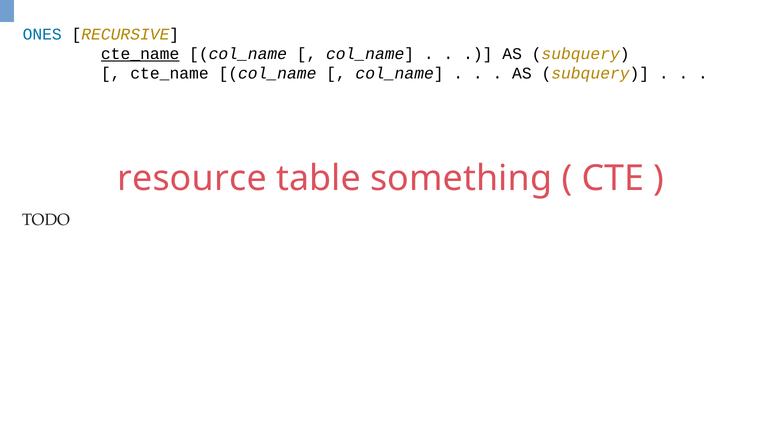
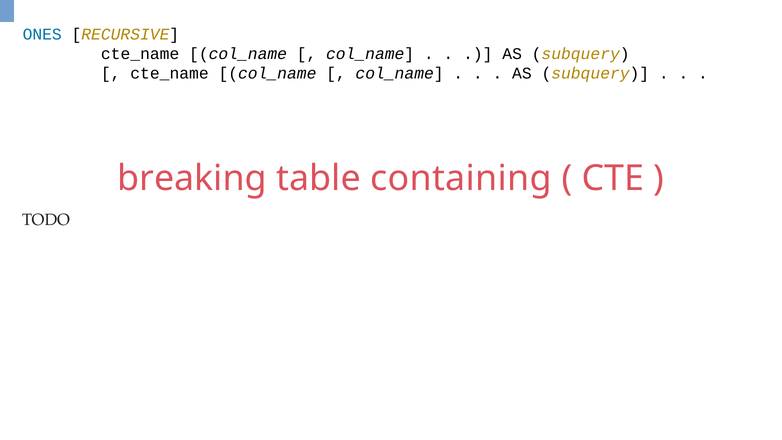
cte_name underline: present -> none (140, 54)
resource: resource -> breaking (192, 178)
something: something -> containing (461, 178)
